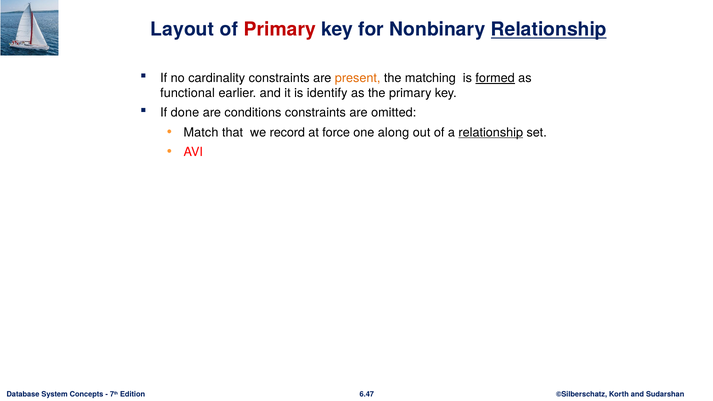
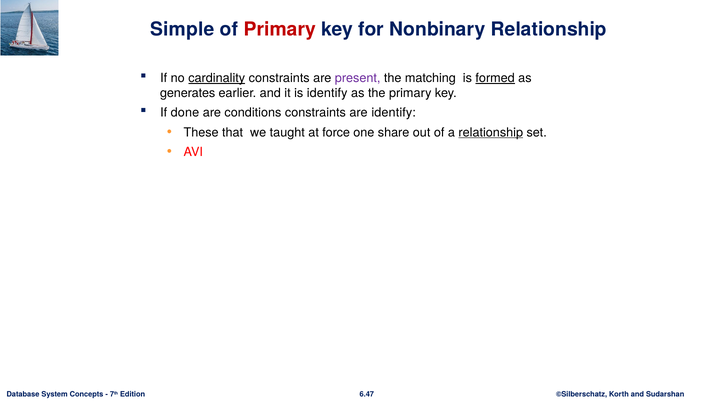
Layout: Layout -> Simple (182, 30)
Relationship underline: present -> none (549, 30)
cardinality underline: none -> present (217, 78)
present colour: orange -> purple (358, 78)
functional: functional -> generates (188, 93)
are omitted: omitted -> identify (394, 113)
Match: Match -> These (201, 132)
record: record -> taught (287, 132)
along: along -> share (394, 132)
